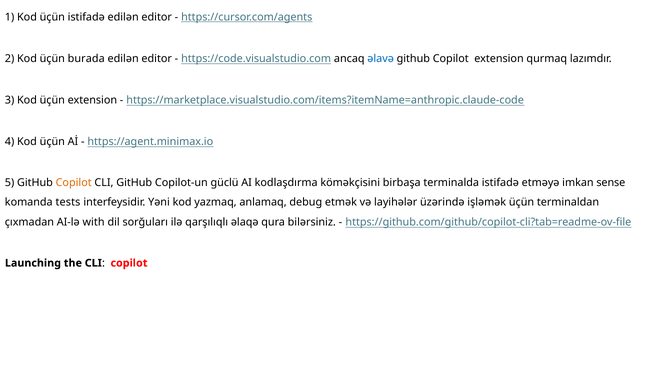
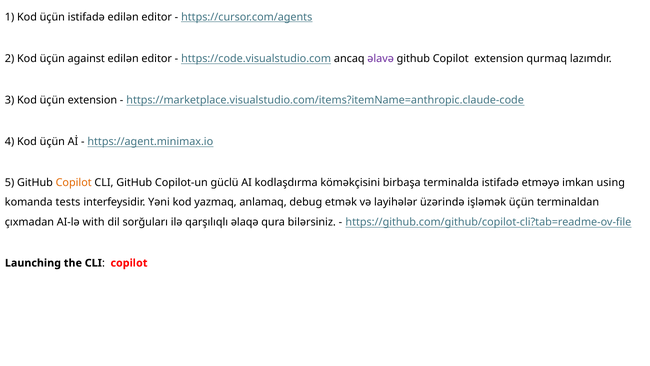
burada: burada -> against (86, 59)
əlavə colour: blue -> purple (381, 59)
sense: sense -> using (611, 182)
